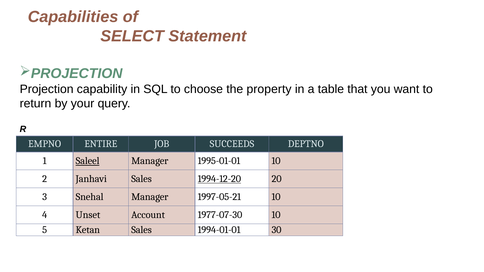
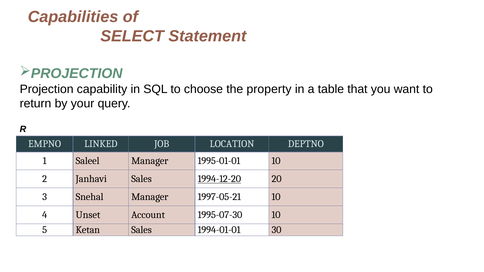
ENTIRE: ENTIRE -> LINKED (101, 144)
SUCCEEDS: SUCCEEDS -> LOCATION (232, 144)
Saleel underline: present -> none (88, 161)
1977-07-30: 1977-07-30 -> 1995-07-30 (220, 215)
